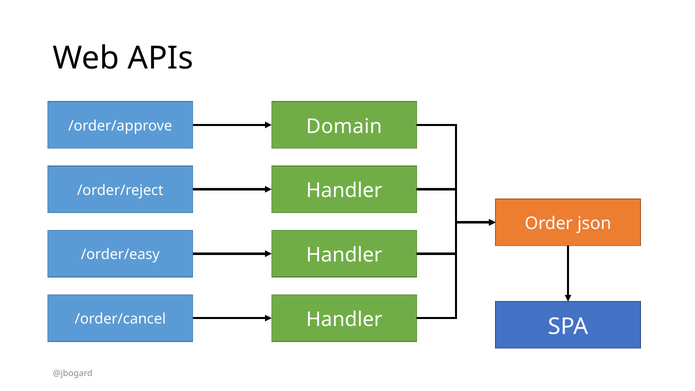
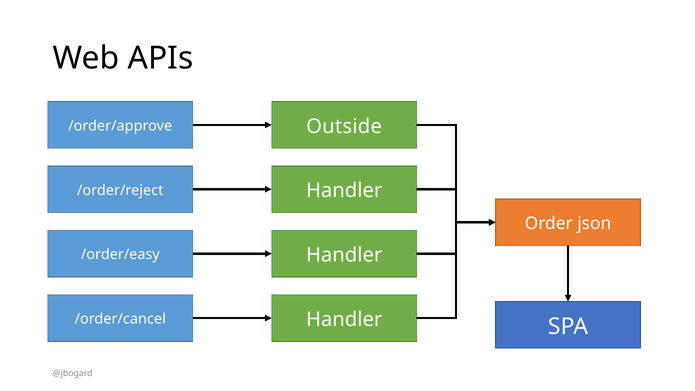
Domain: Domain -> Outside (344, 126)
